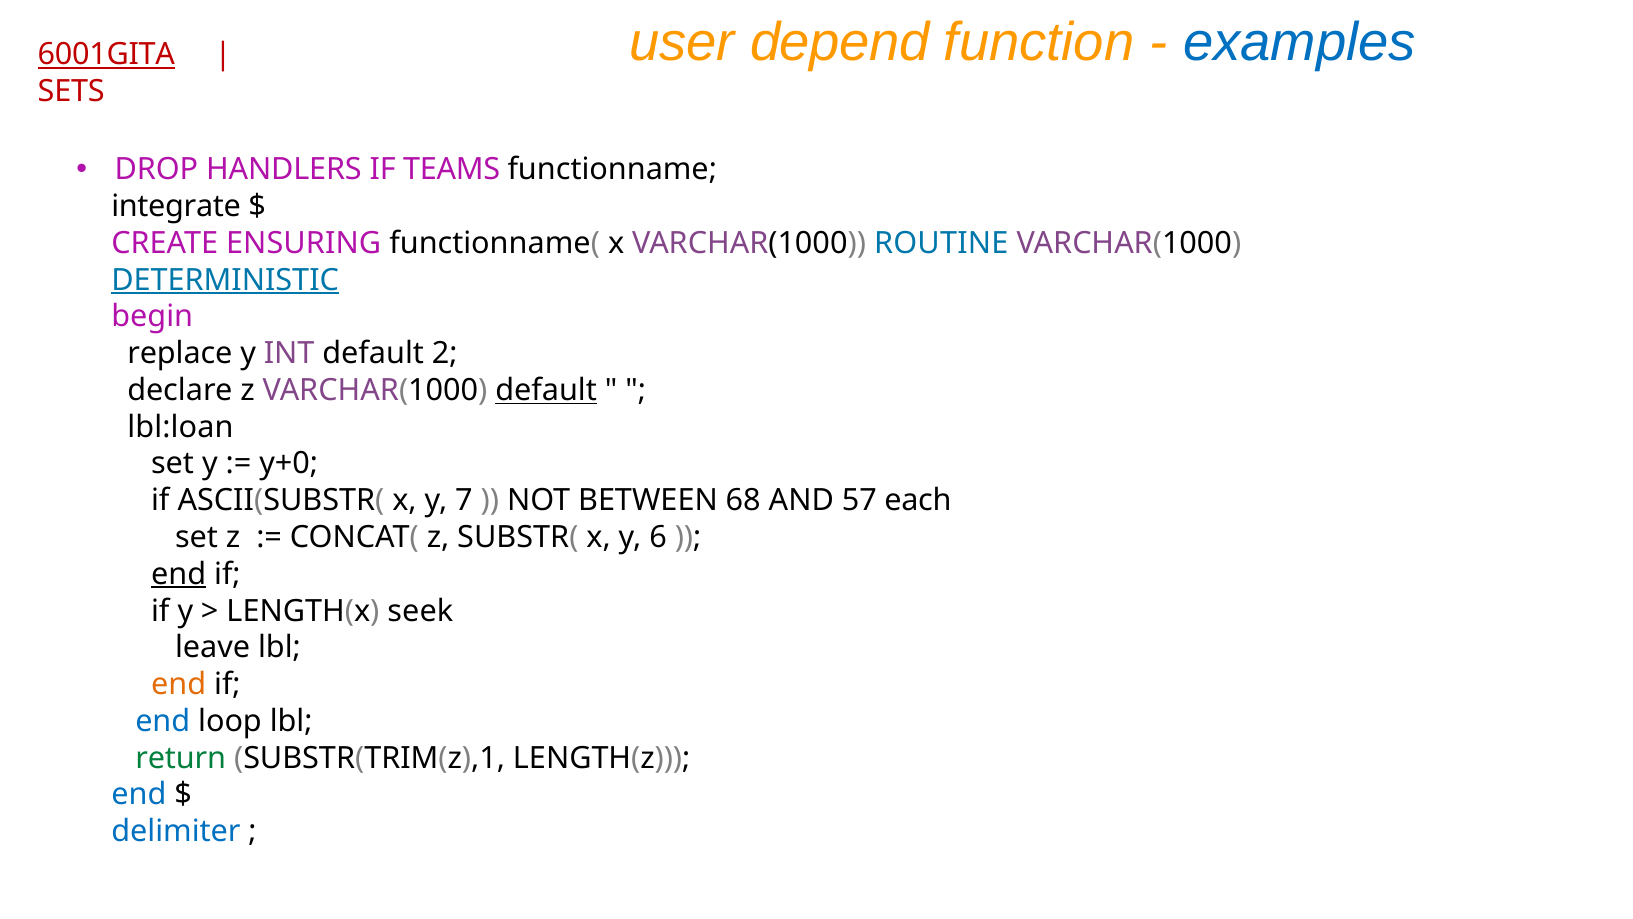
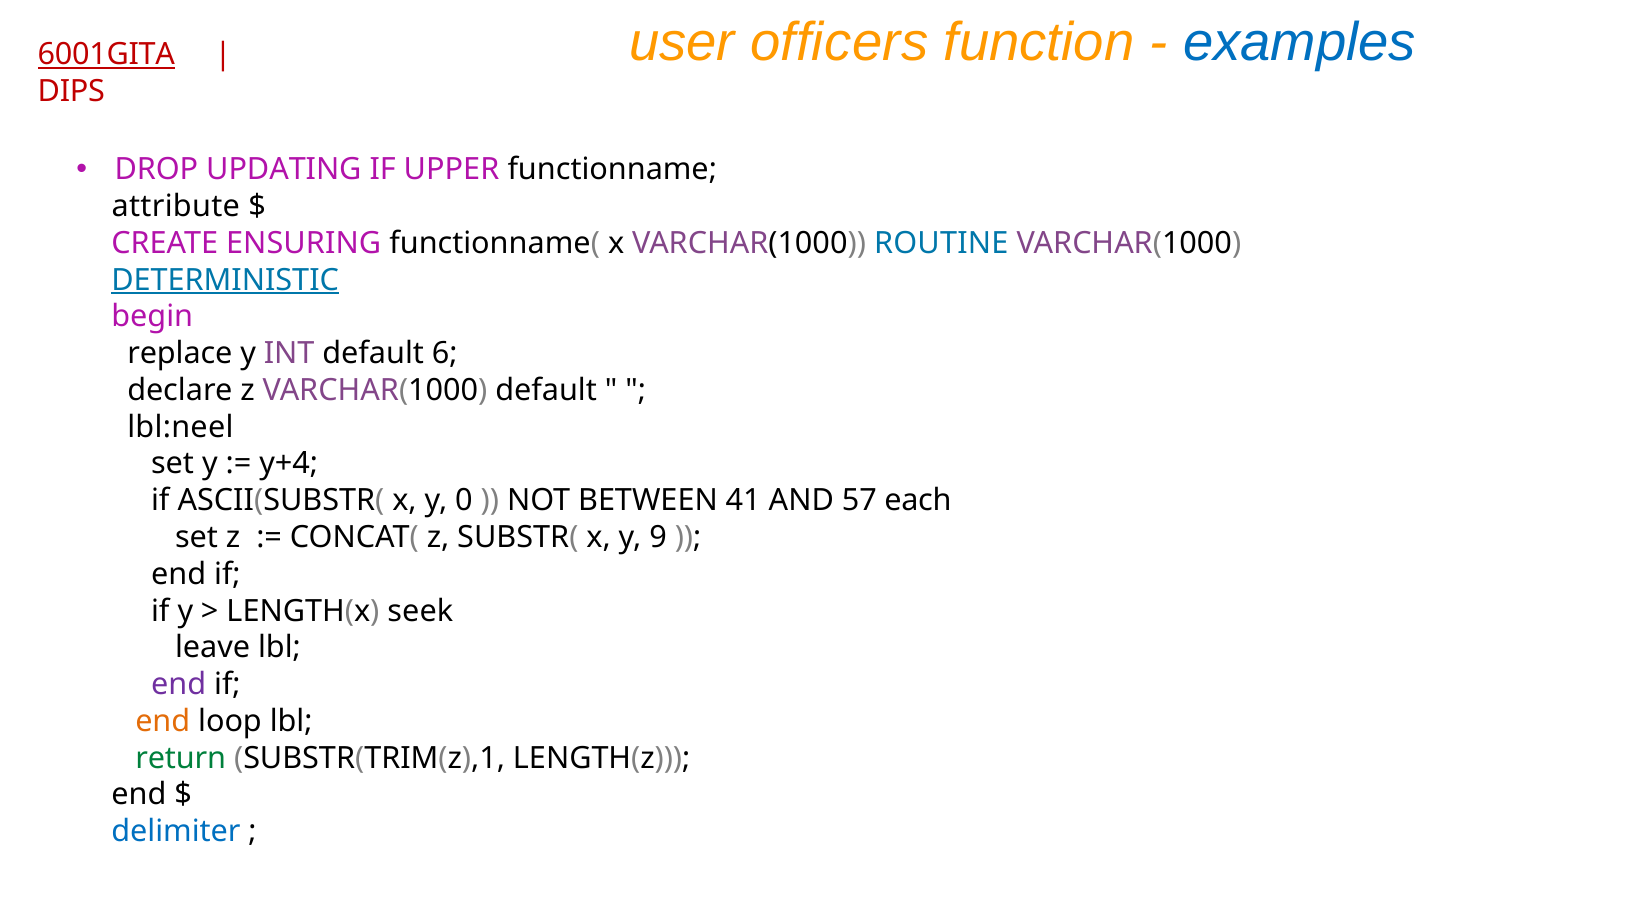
depend: depend -> officers (839, 43)
SETS: SETS -> DIPS (71, 91)
HANDLERS: HANDLERS -> UPDATING (284, 170)
TEAMS: TEAMS -> UPPER (451, 170)
integrate: integrate -> attribute (176, 206)
2: 2 -> 6 (445, 353)
default underline: present -> none (546, 390)
lbl:loan: lbl:loan -> lbl:neel (180, 427)
y+0: y+0 -> y+4 (289, 464)
7: 7 -> 0 (464, 500)
68: 68 -> 41 (743, 500)
6: 6 -> 9 (658, 537)
end underline: present -> none (179, 574)
end colour: orange -> purple (179, 684)
end colour: blue -> orange (163, 721)
end colour: blue -> black (139, 794)
